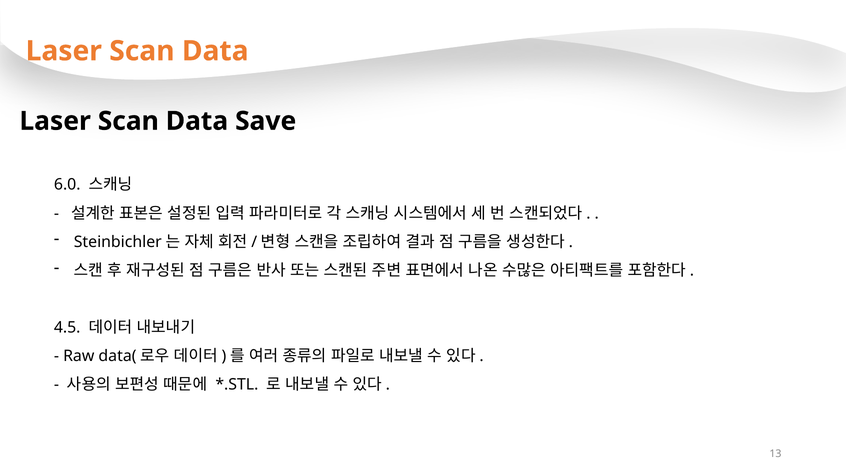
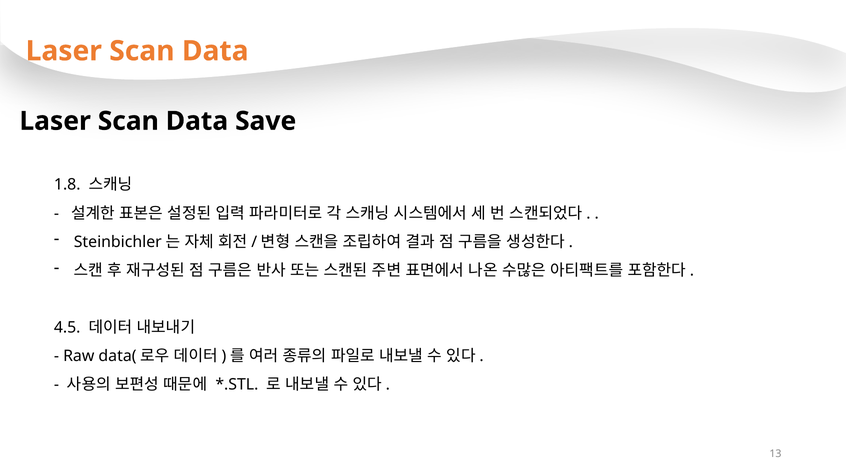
6.0: 6.0 -> 1.8 (67, 185)
